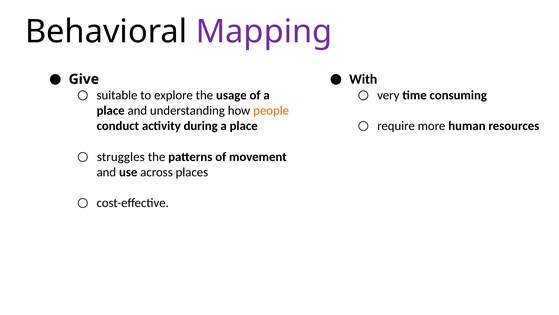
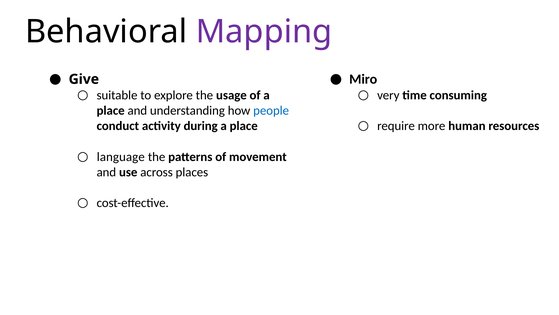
With: With -> Miro (363, 79)
people colour: orange -> blue (271, 110)
struggles: struggles -> language (121, 157)
